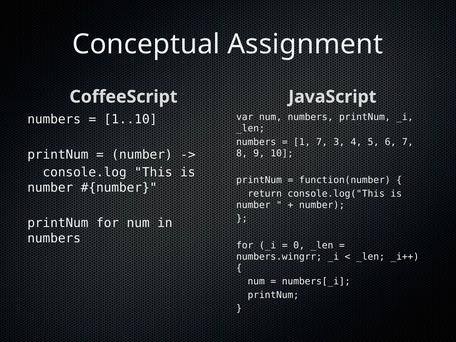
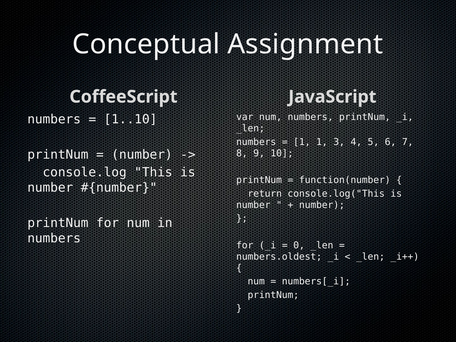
1 7: 7 -> 1 (322, 142)
numbers.wingrr: numbers.wingrr -> numbers.oldest (279, 257)
